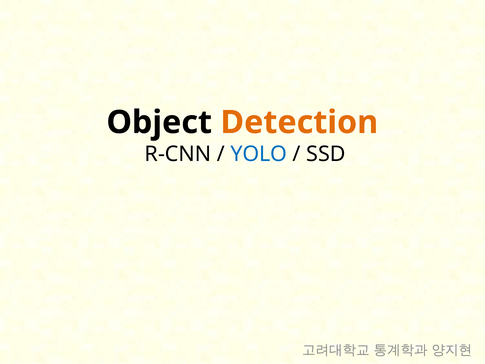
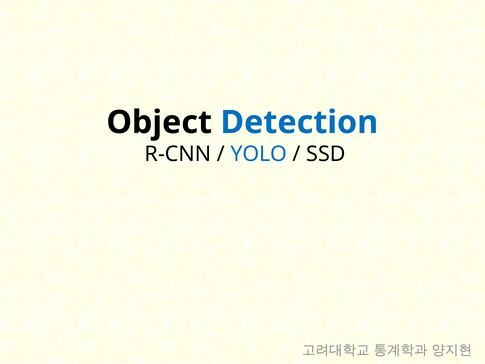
Detection colour: orange -> blue (299, 122)
